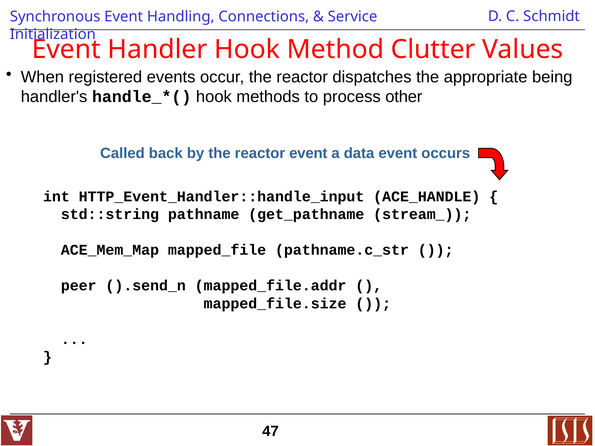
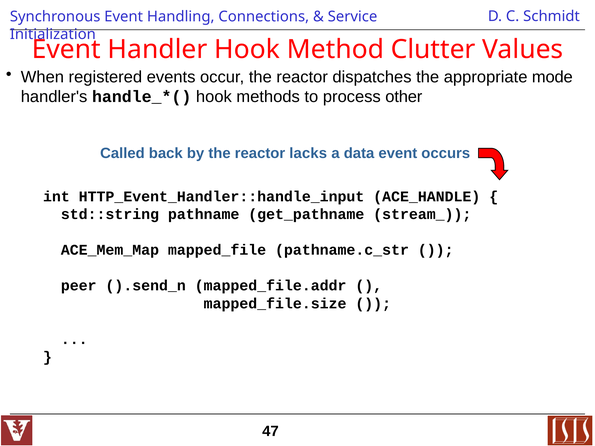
being: being -> mode (552, 77)
reactor event: event -> lacks (308, 153)
